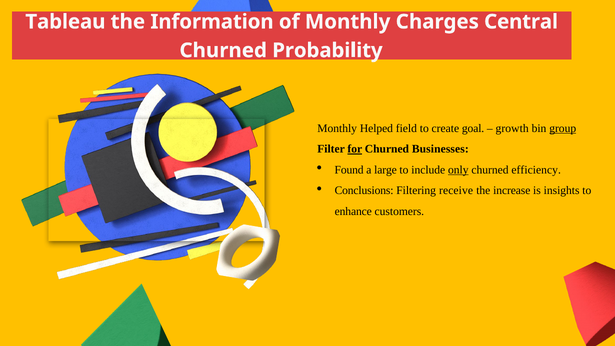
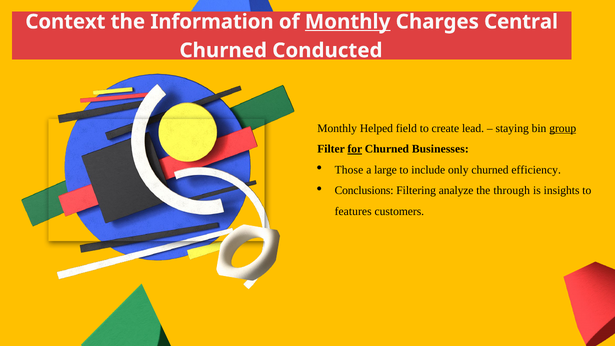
Tableau: Tableau -> Context (65, 22)
Monthly underline: none -> present (348, 22)
Probability: Probability -> Conducted (327, 50)
goal: goal -> lead (473, 128)
growth: growth -> staying (512, 128)
Found: Found -> Those (349, 170)
only underline: present -> none (458, 170)
receive: receive -> analyze (456, 191)
increase: increase -> through (512, 191)
enhance: enhance -> features (353, 211)
